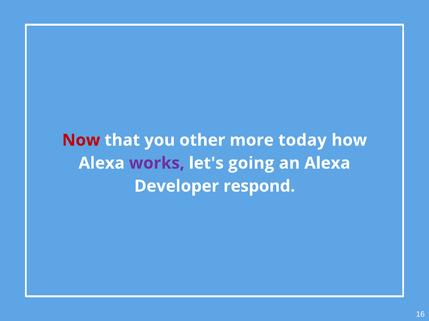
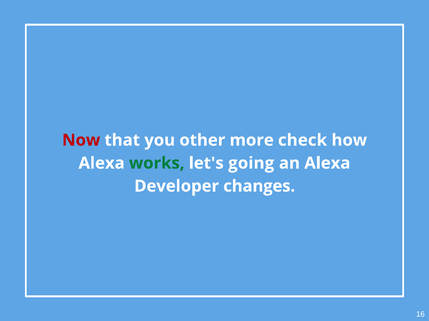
today: today -> check (303, 141)
works colour: purple -> green (157, 164)
respond: respond -> changes (259, 187)
